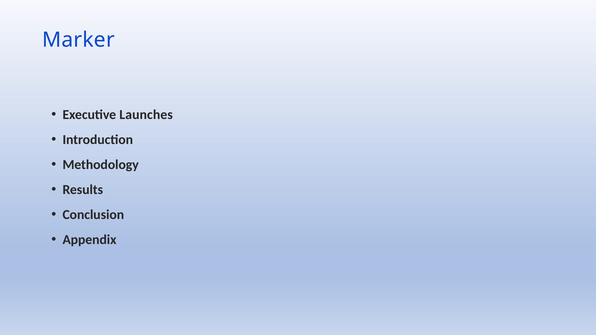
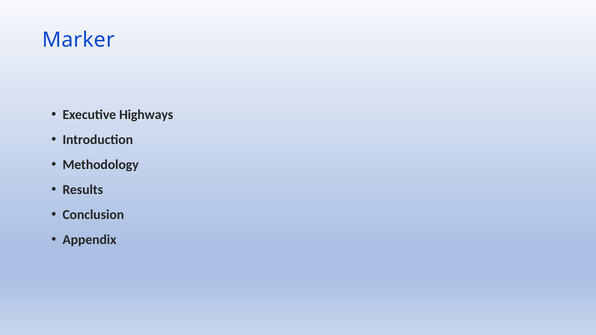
Launches: Launches -> Highways (146, 115)
